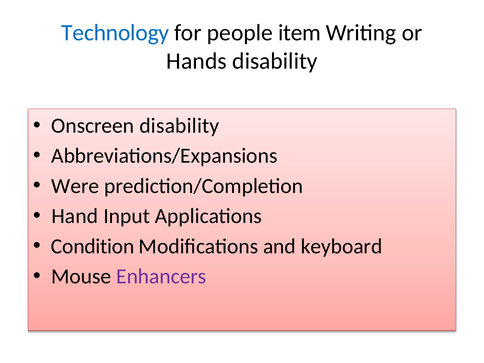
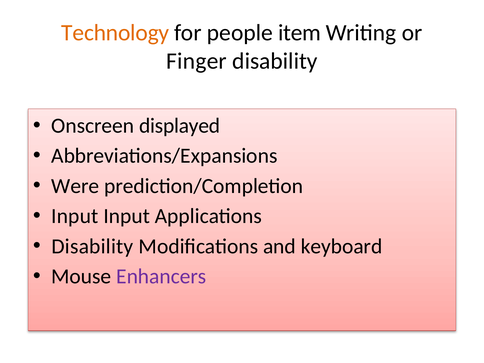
Technology colour: blue -> orange (115, 33)
Hands: Hands -> Finger (196, 61)
Onscreen disability: disability -> displayed (180, 126)
Hand: Hand -> Input (75, 216)
Condition: Condition -> Disability (92, 246)
